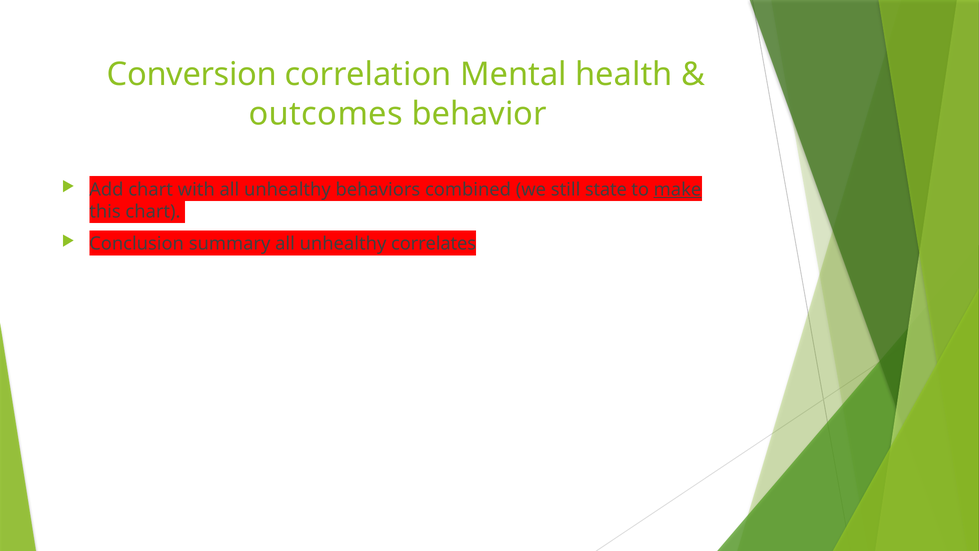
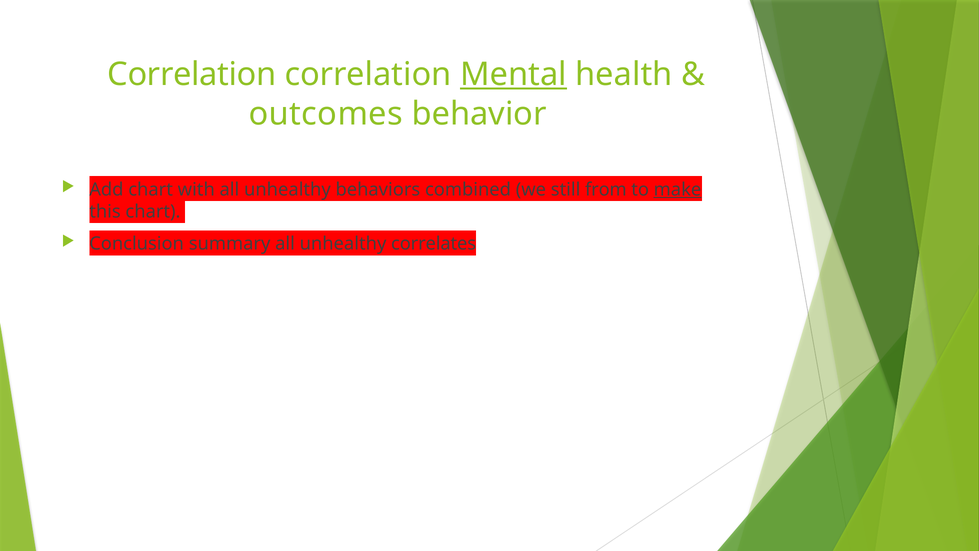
Conversion: Conversion -> Correlation (192, 75)
Mental underline: none -> present (513, 75)
state: state -> from (606, 189)
